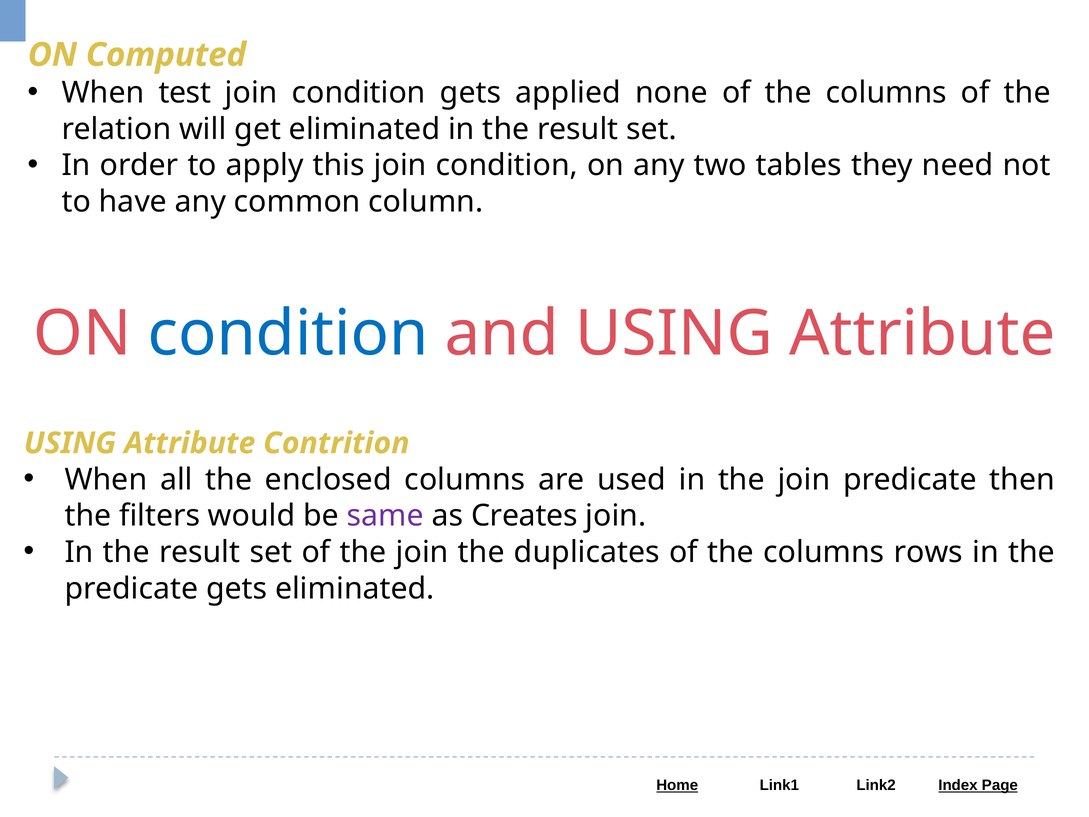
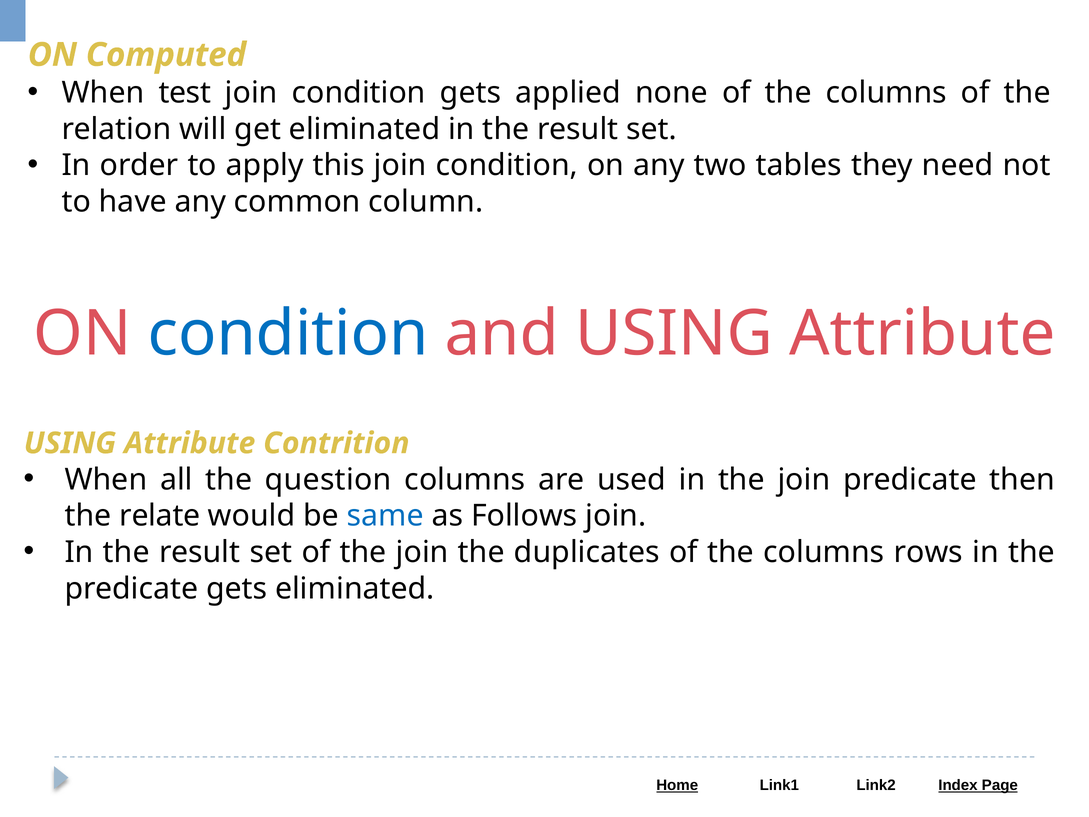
enclosed: enclosed -> question (328, 479)
filters: filters -> relate (160, 516)
same colour: purple -> blue (385, 516)
Creates: Creates -> Follows (524, 516)
